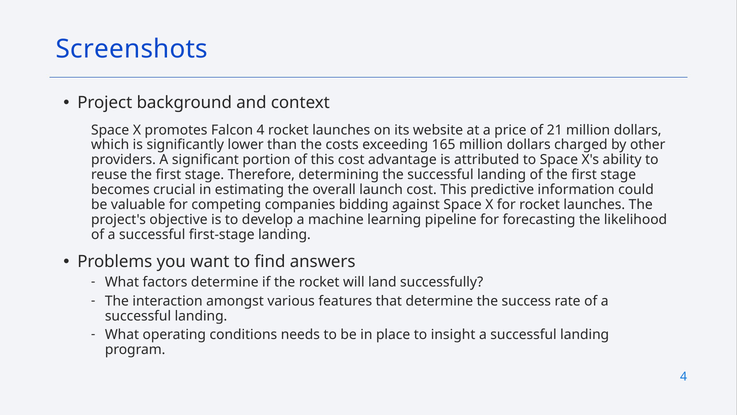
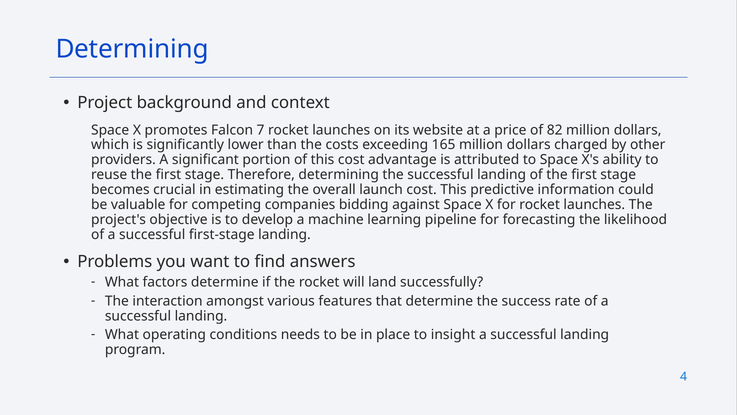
Screenshots: Screenshots -> Determining (132, 49)
Falcon 4: 4 -> 7 (261, 130)
21: 21 -> 82 (555, 130)
